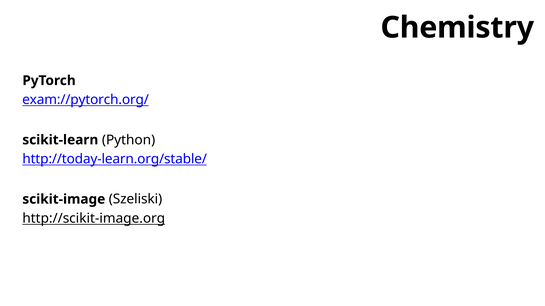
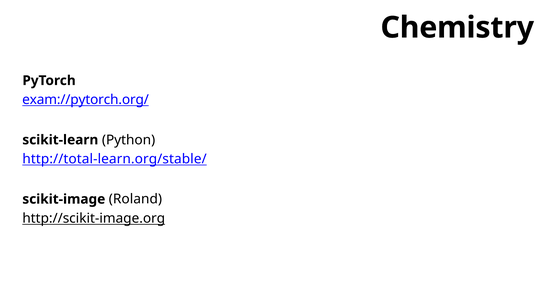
http://today-learn.org/stable/: http://today-learn.org/stable/ -> http://total-learn.org/stable/ (115, 159)
Szeliski: Szeliski -> Roland (135, 200)
